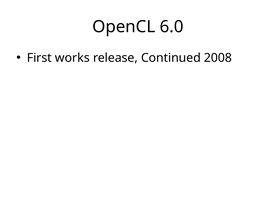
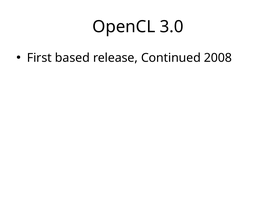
6.0: 6.0 -> 3.0 (172, 27)
works: works -> based (72, 58)
